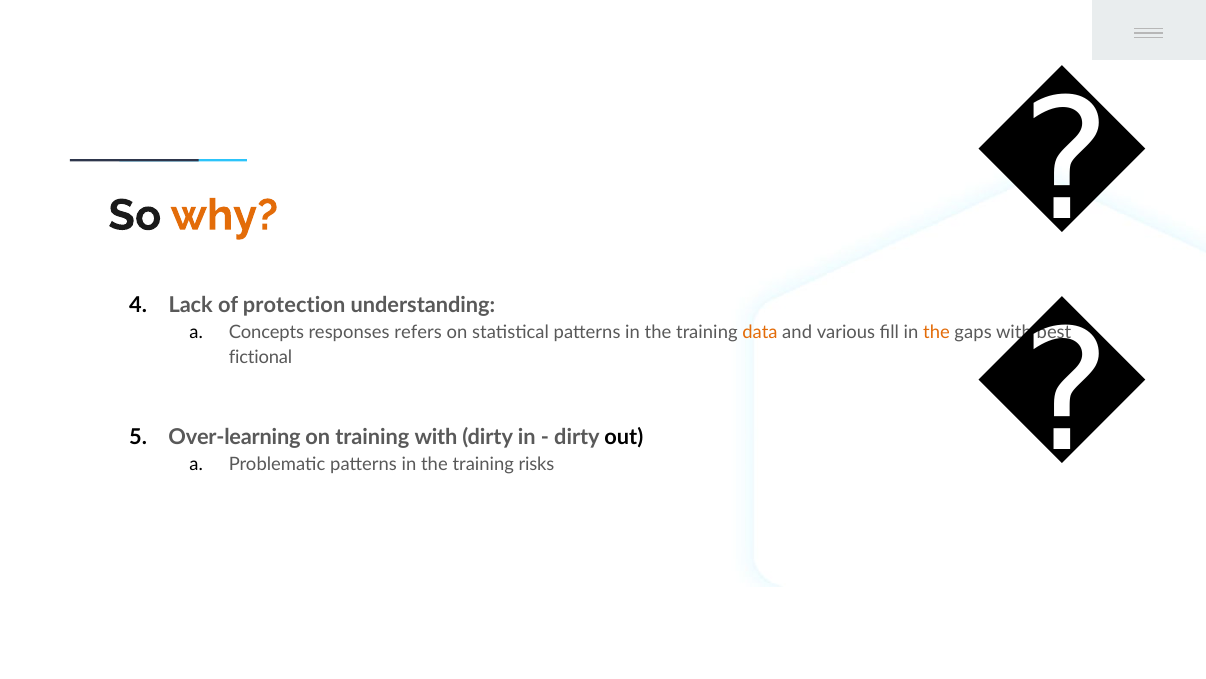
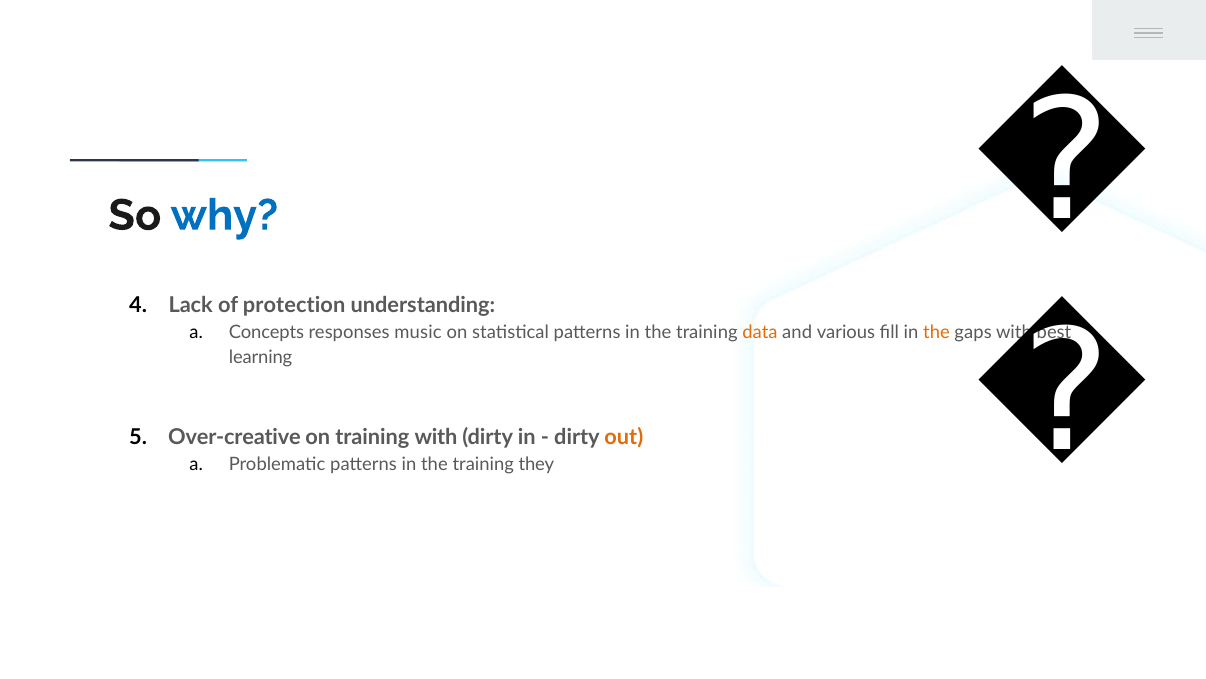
why colour: orange -> blue (224, 215)
refers: refers -> music (418, 332)
fictional: fictional -> learning (261, 357)
Over-learning: Over-learning -> Over-creative (234, 436)
out colour: black -> orange (624, 436)
risks: risks -> they (536, 464)
